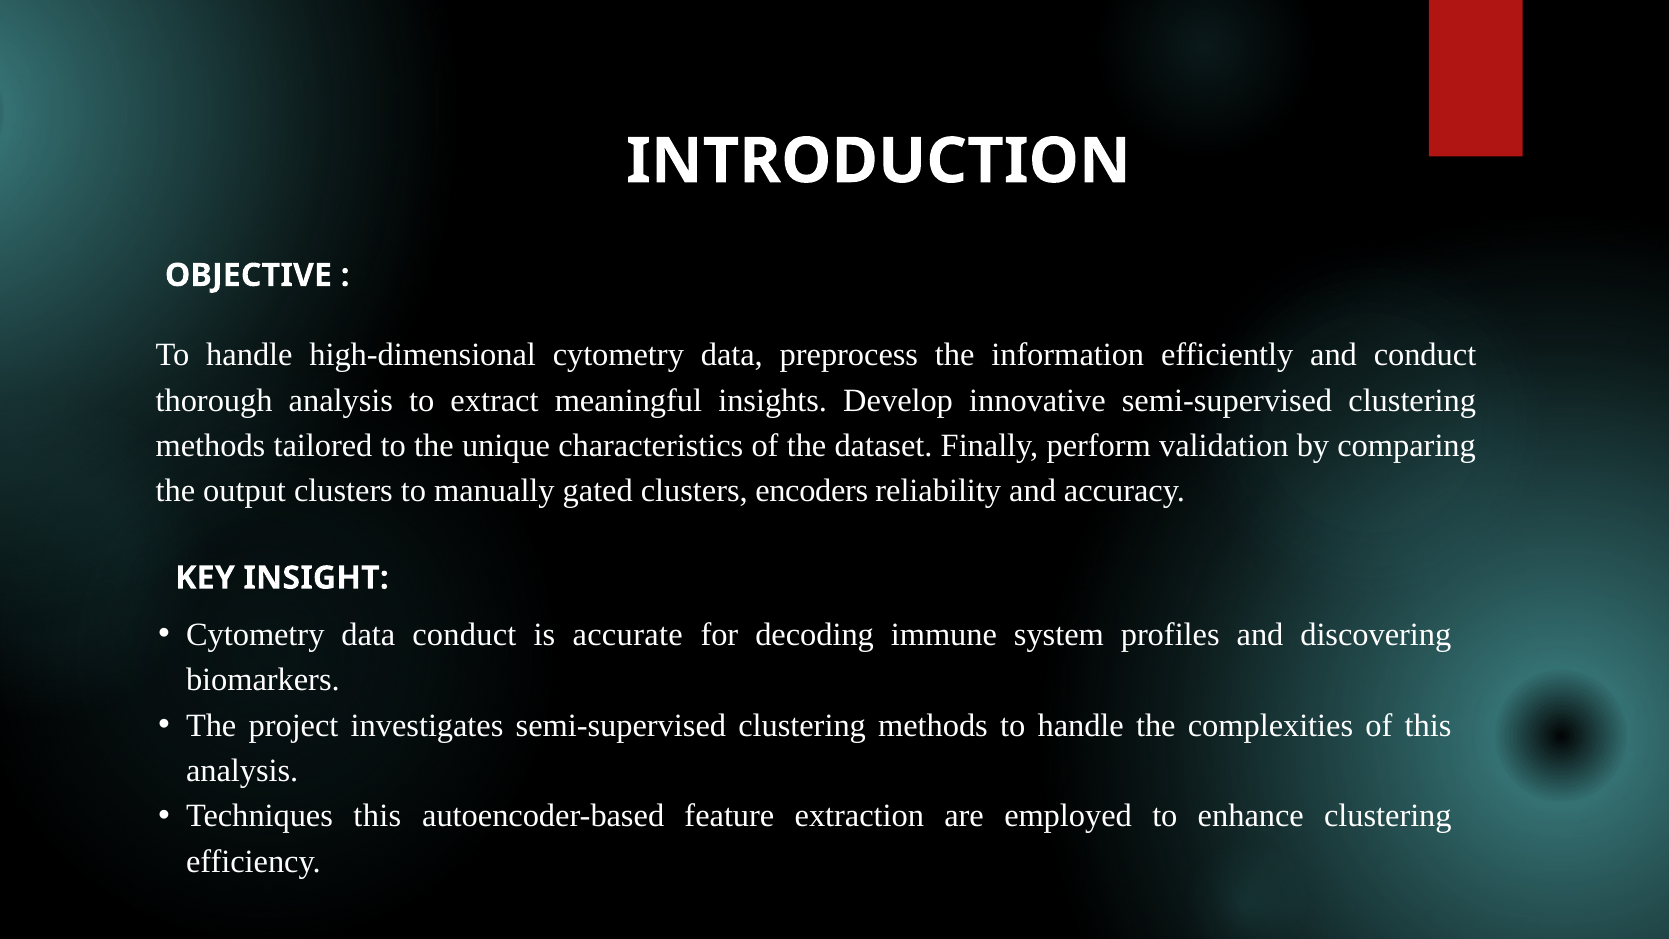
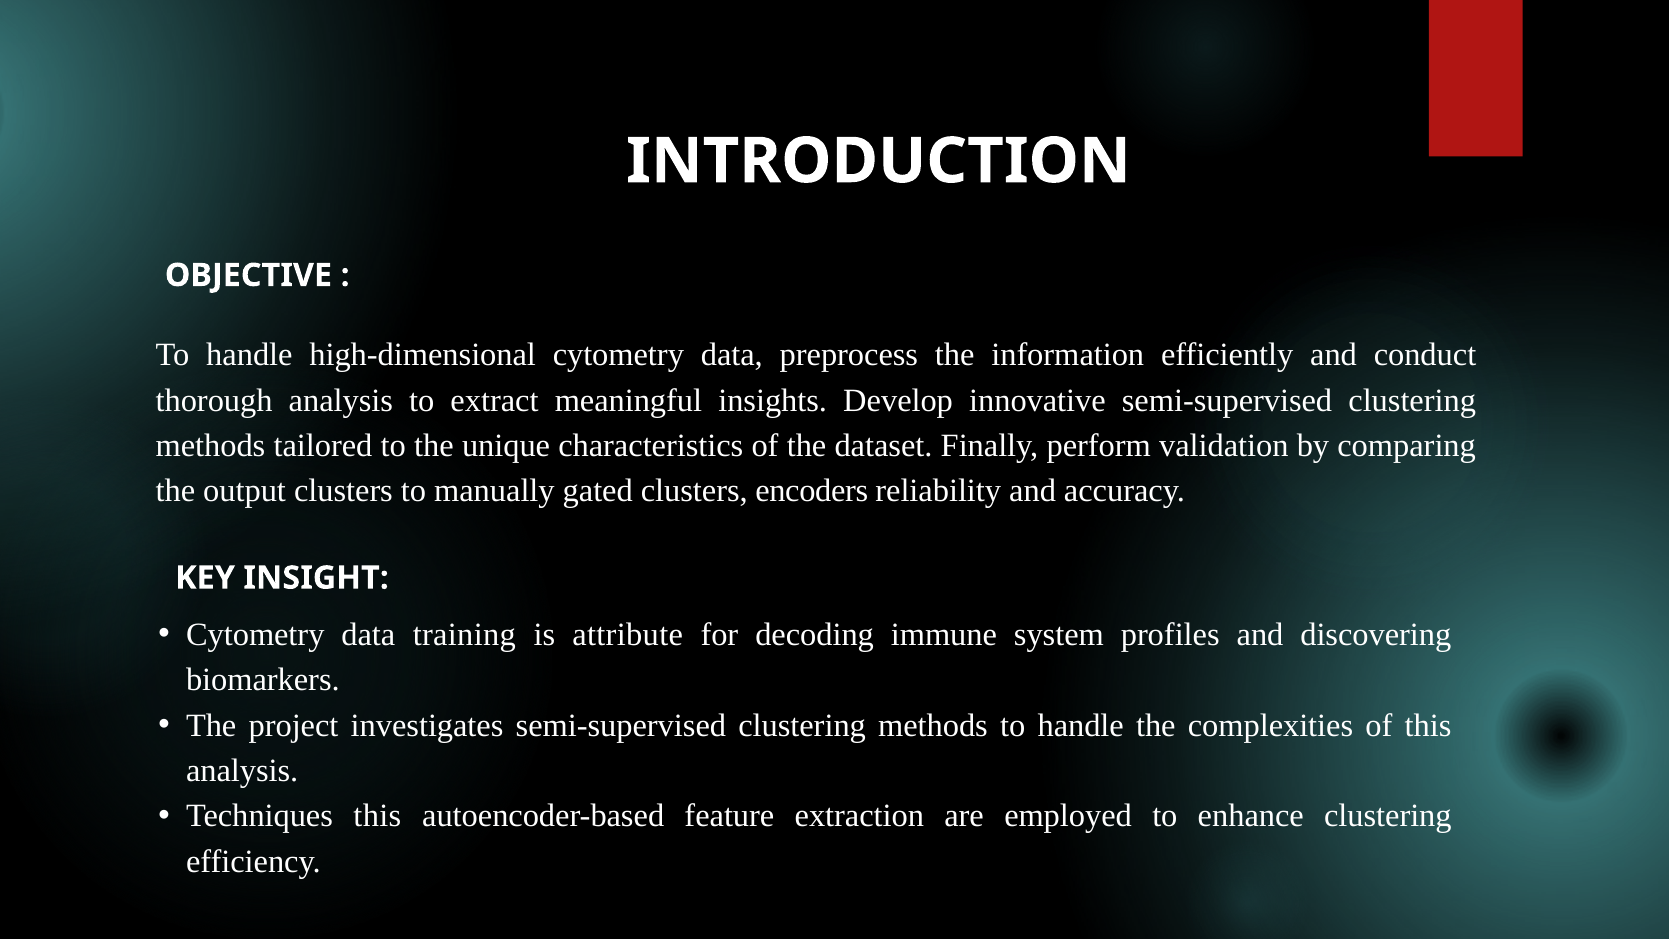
data conduct: conduct -> training (464, 634)
accurate: accurate -> attribute (628, 634)
